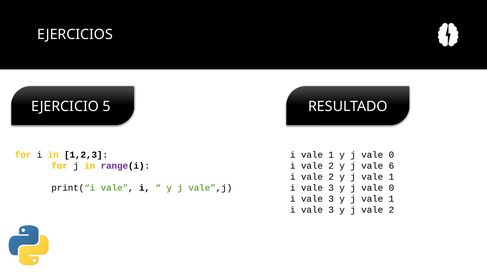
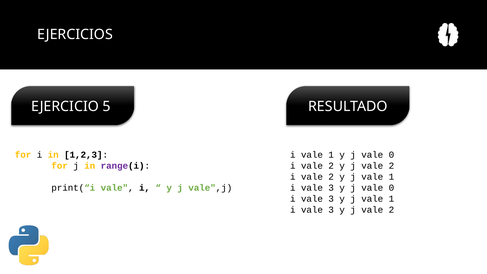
6: 6 -> 2 (391, 166)
